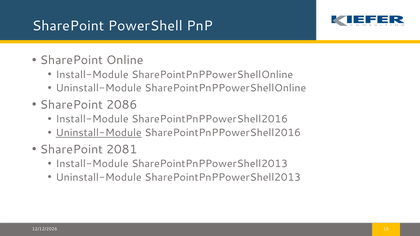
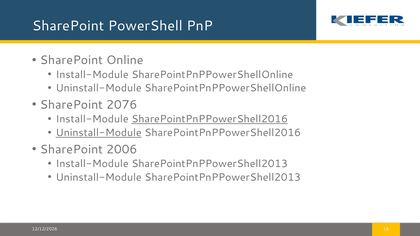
2086: 2086 -> 2076 (122, 105)
SharePointPnPPowerShell2016 underline: none -> present (210, 119)
2081: 2081 -> 2006 (122, 149)
